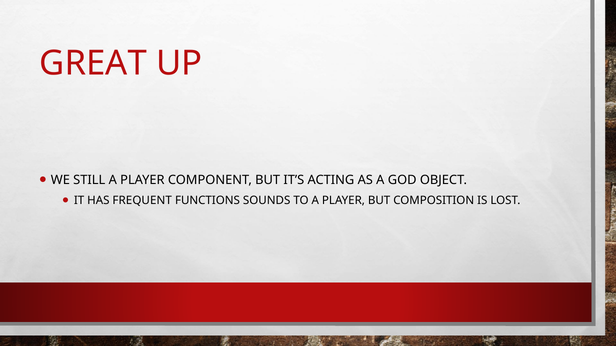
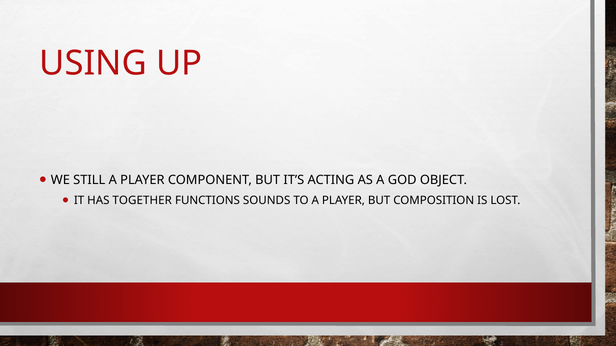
GREAT: GREAT -> USING (93, 64)
FREQUENT: FREQUENT -> TOGETHER (142, 201)
